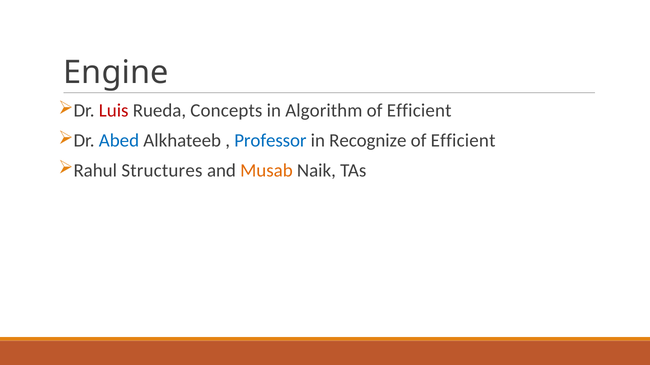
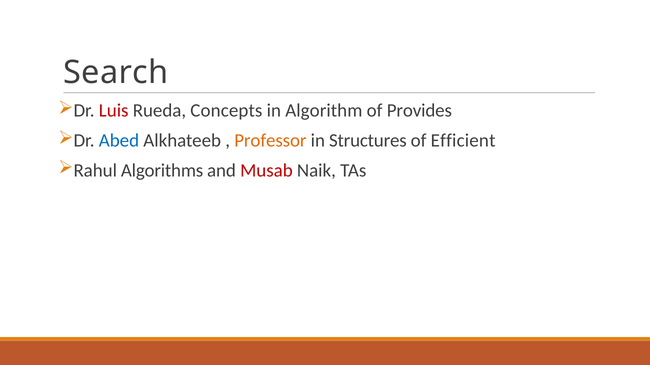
Engine: Engine -> Search (116, 73)
Efficient: Efficient -> Provides (419, 111)
Professor colour: blue -> orange (270, 141)
Recognize: Recognize -> Structures (368, 141)
Structures: Structures -> Algorithms (162, 171)
Musab colour: orange -> red (266, 171)
